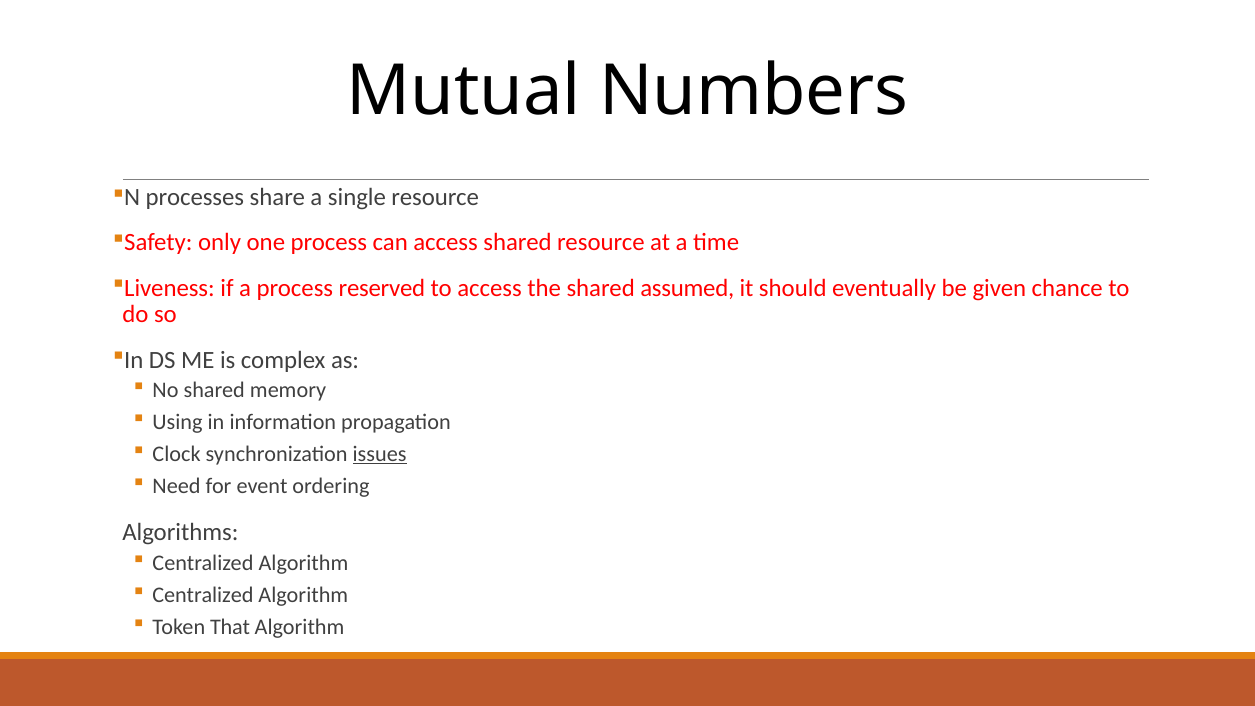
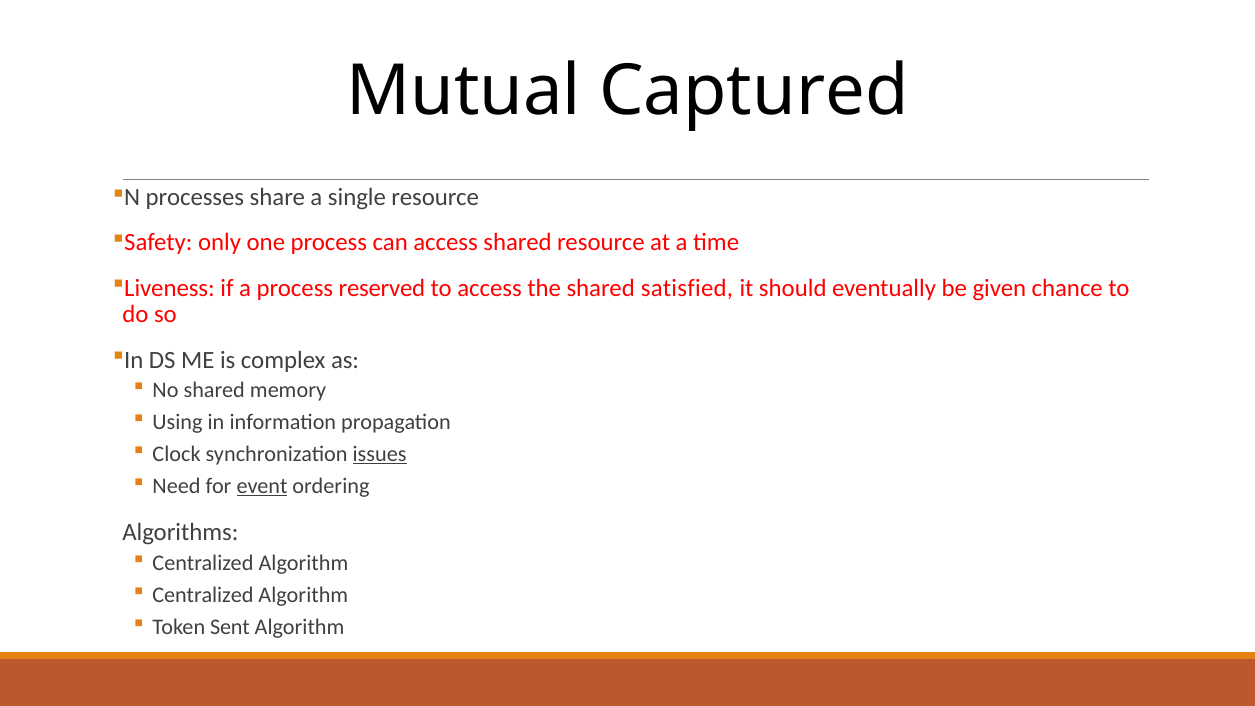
Numbers: Numbers -> Captured (754, 91)
assumed: assumed -> satisfied (687, 288)
event underline: none -> present (262, 486)
That: That -> Sent (230, 627)
